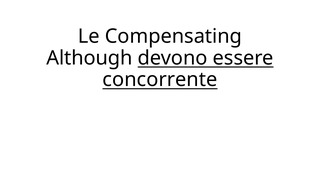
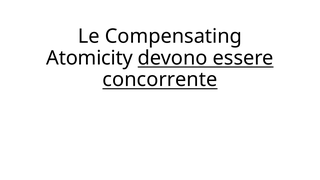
Although: Although -> Atomicity (90, 58)
